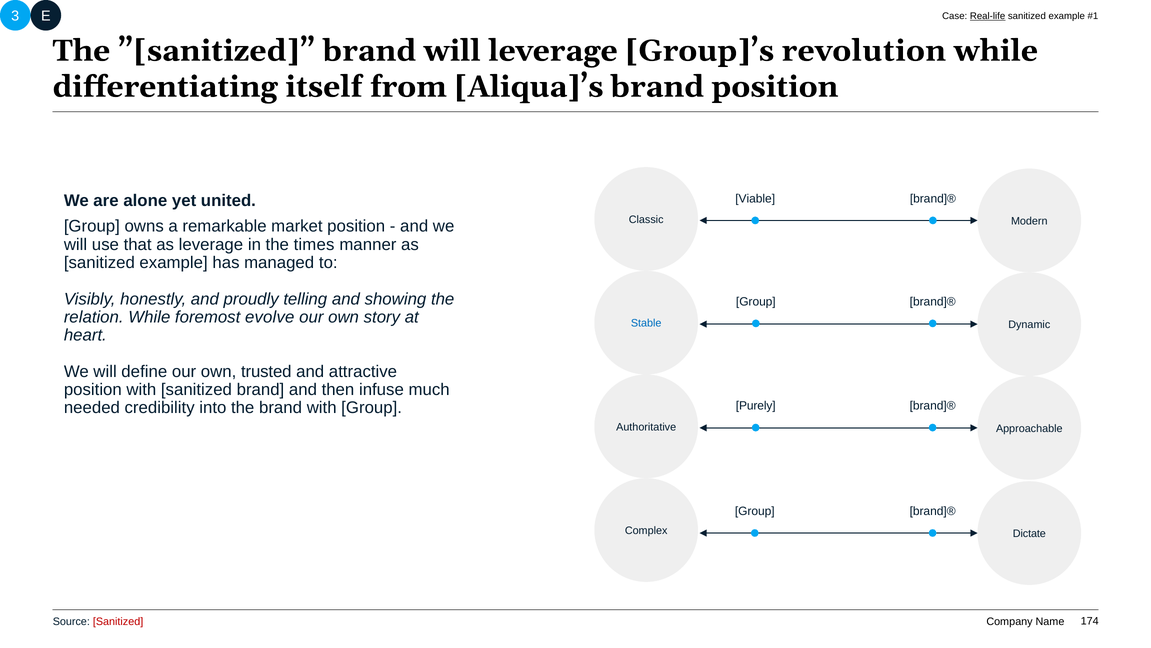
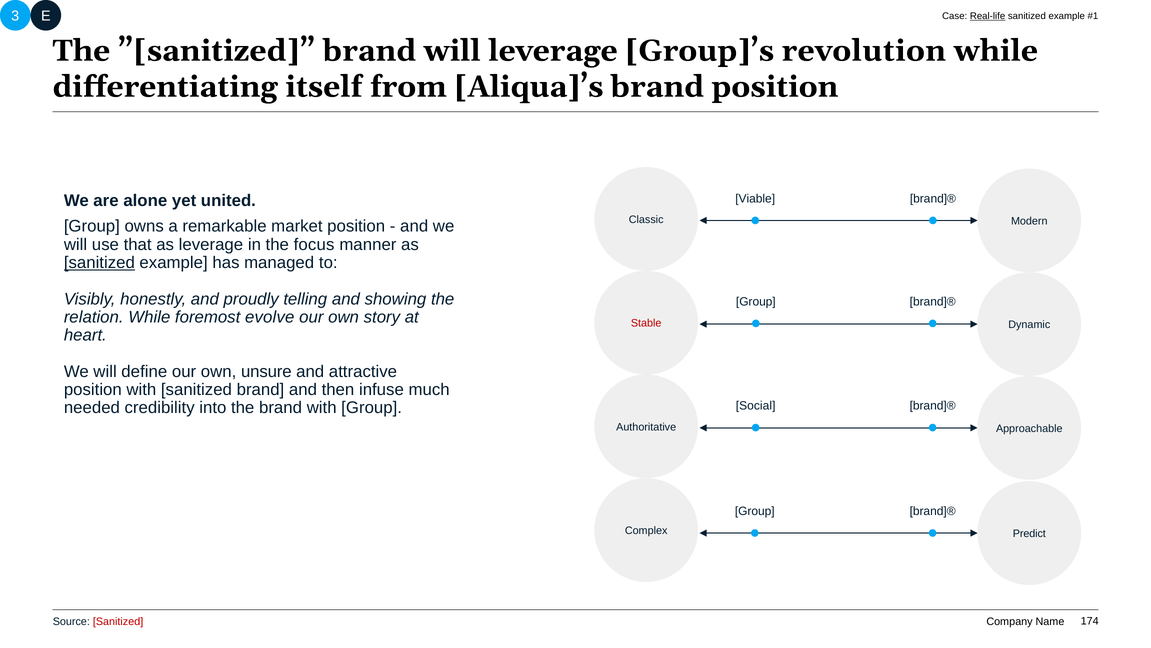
times: times -> focus (314, 244)
sanitized underline: none -> present (99, 262)
Stable colour: blue -> red (646, 323)
trusted: trusted -> unsure (266, 371)
Purely: Purely -> Social (756, 406)
Dictate: Dictate -> Predict (1029, 533)
